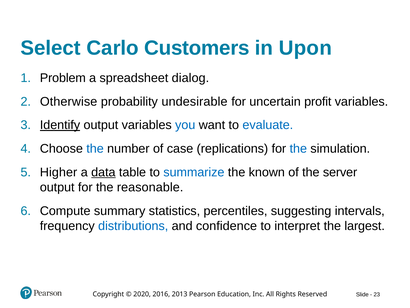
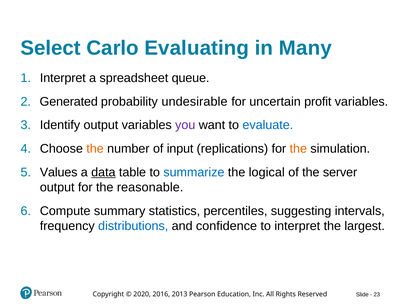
Customers: Customers -> Evaluating (197, 48)
Upon: Upon -> Many (305, 48)
Problem: Problem -> Interpret (63, 78)
dialog: dialog -> queue (191, 78)
Otherwise: Otherwise -> Generated (69, 101)
Identify underline: present -> none (60, 125)
you colour: blue -> purple (185, 125)
the colour: blue -> orange (95, 149)
case: case -> input (180, 149)
the colour: blue -> orange (298, 149)
Higher: Higher -> Values (59, 172)
known: known -> logical (267, 172)
